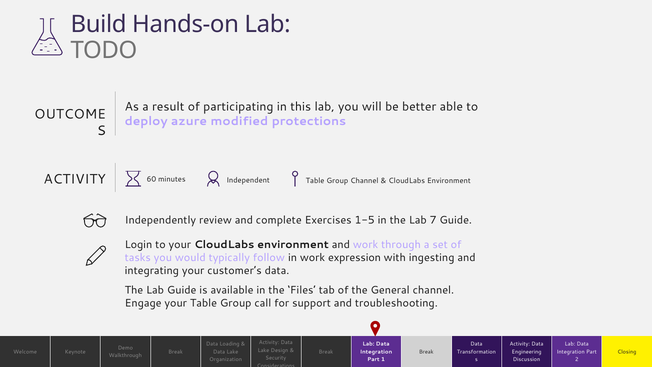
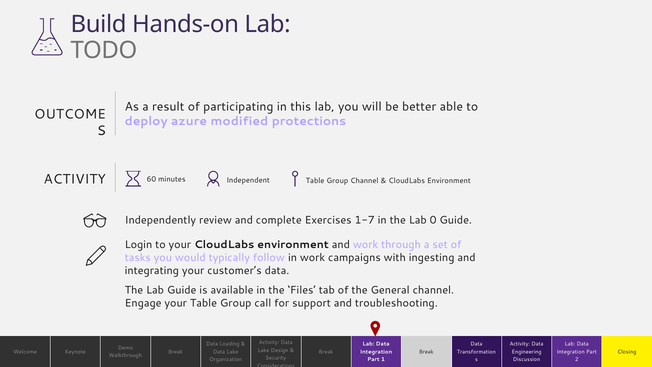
1-5: 1-5 -> 1-7 (365, 220)
7: 7 -> 0 (433, 220)
expression: expression -> campaigns (354, 258)
